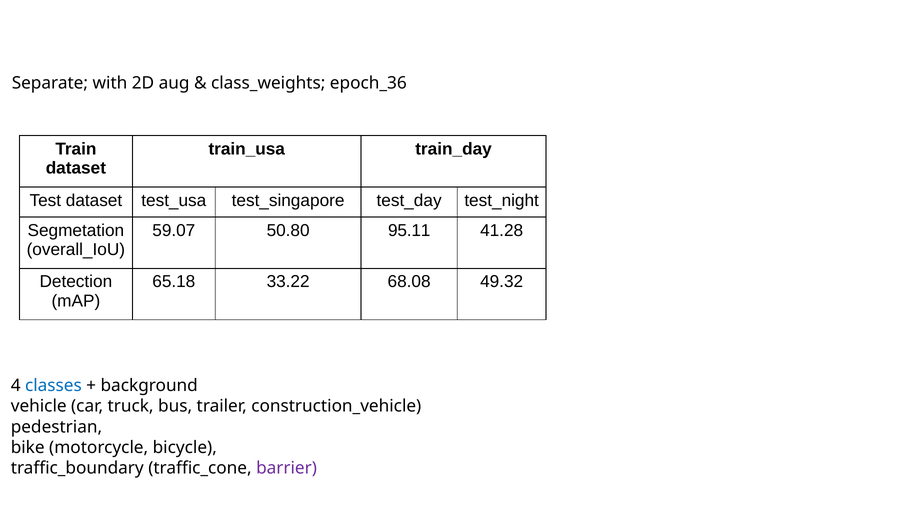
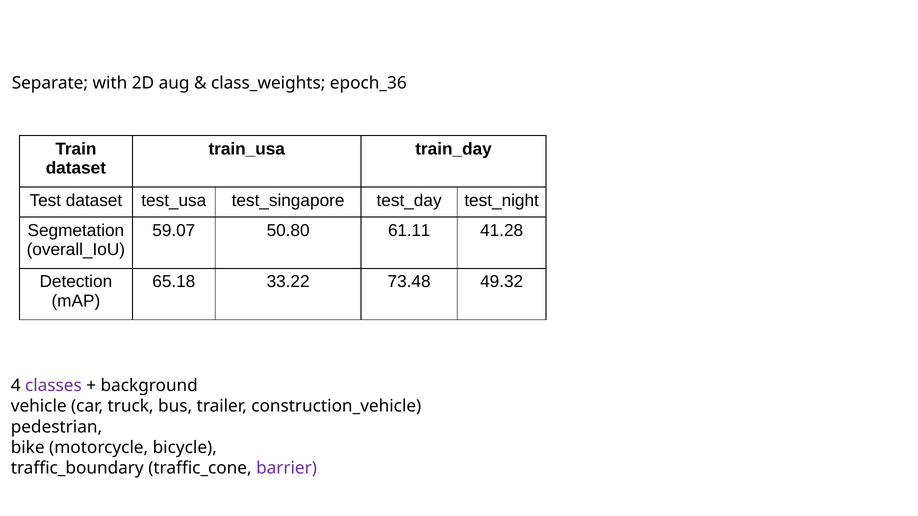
95.11: 95.11 -> 61.11 (409, 231)
68.08: 68.08 -> 73.48 (409, 282)
classes colour: blue -> purple (53, 386)
